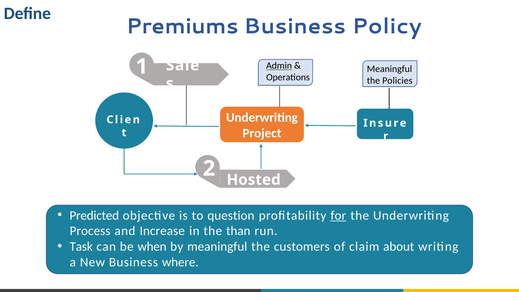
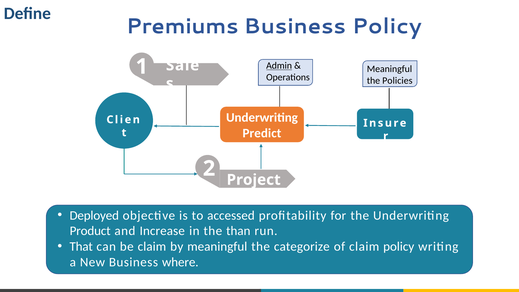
Project: Project -> Predict (262, 133)
Hosted: Hosted -> Project (254, 180)
Predicted: Predicted -> Deployed (94, 215)
question: question -> accessed (231, 215)
for underline: present -> none (338, 215)
Process: Process -> Product (90, 231)
Task: Task -> That (81, 246)
be when: when -> claim (152, 246)
customers: customers -> categorize (302, 246)
claim about: about -> policy (399, 246)
